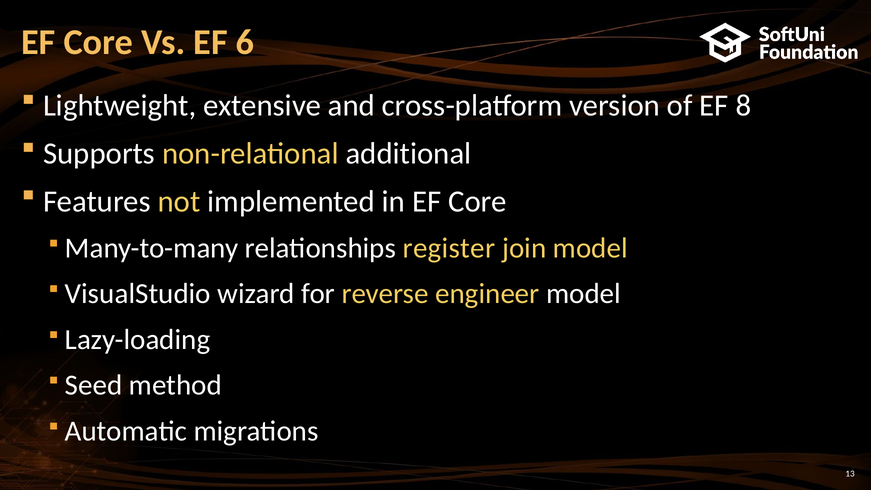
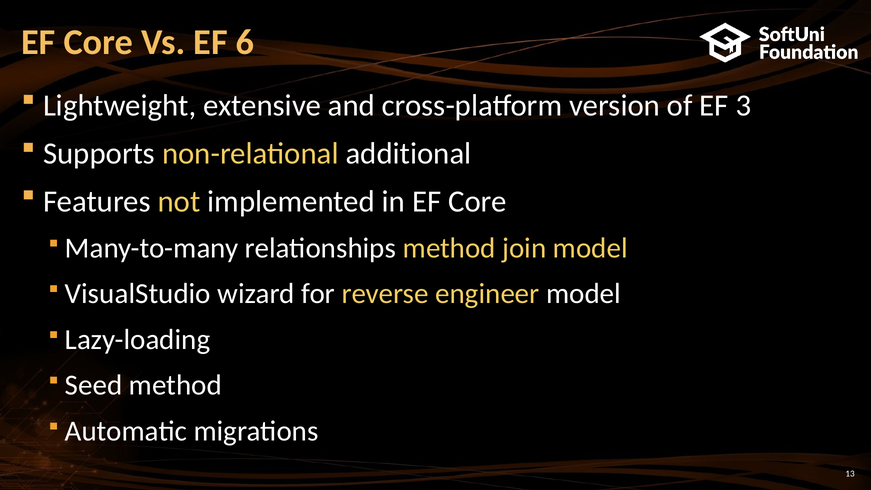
8: 8 -> 3 (743, 106)
relationships register: register -> method (449, 248)
